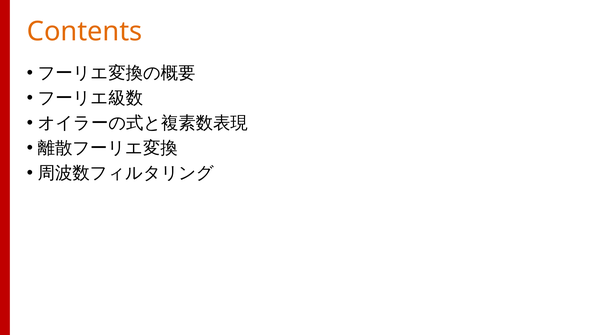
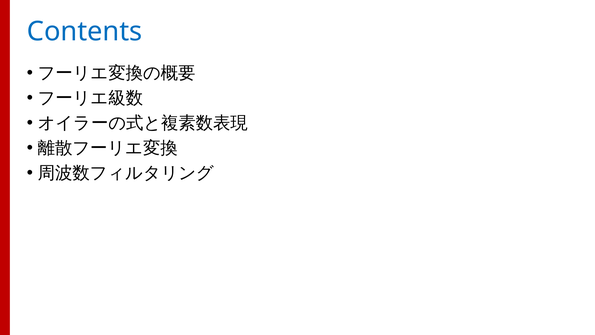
Contents colour: orange -> blue (85, 32)
